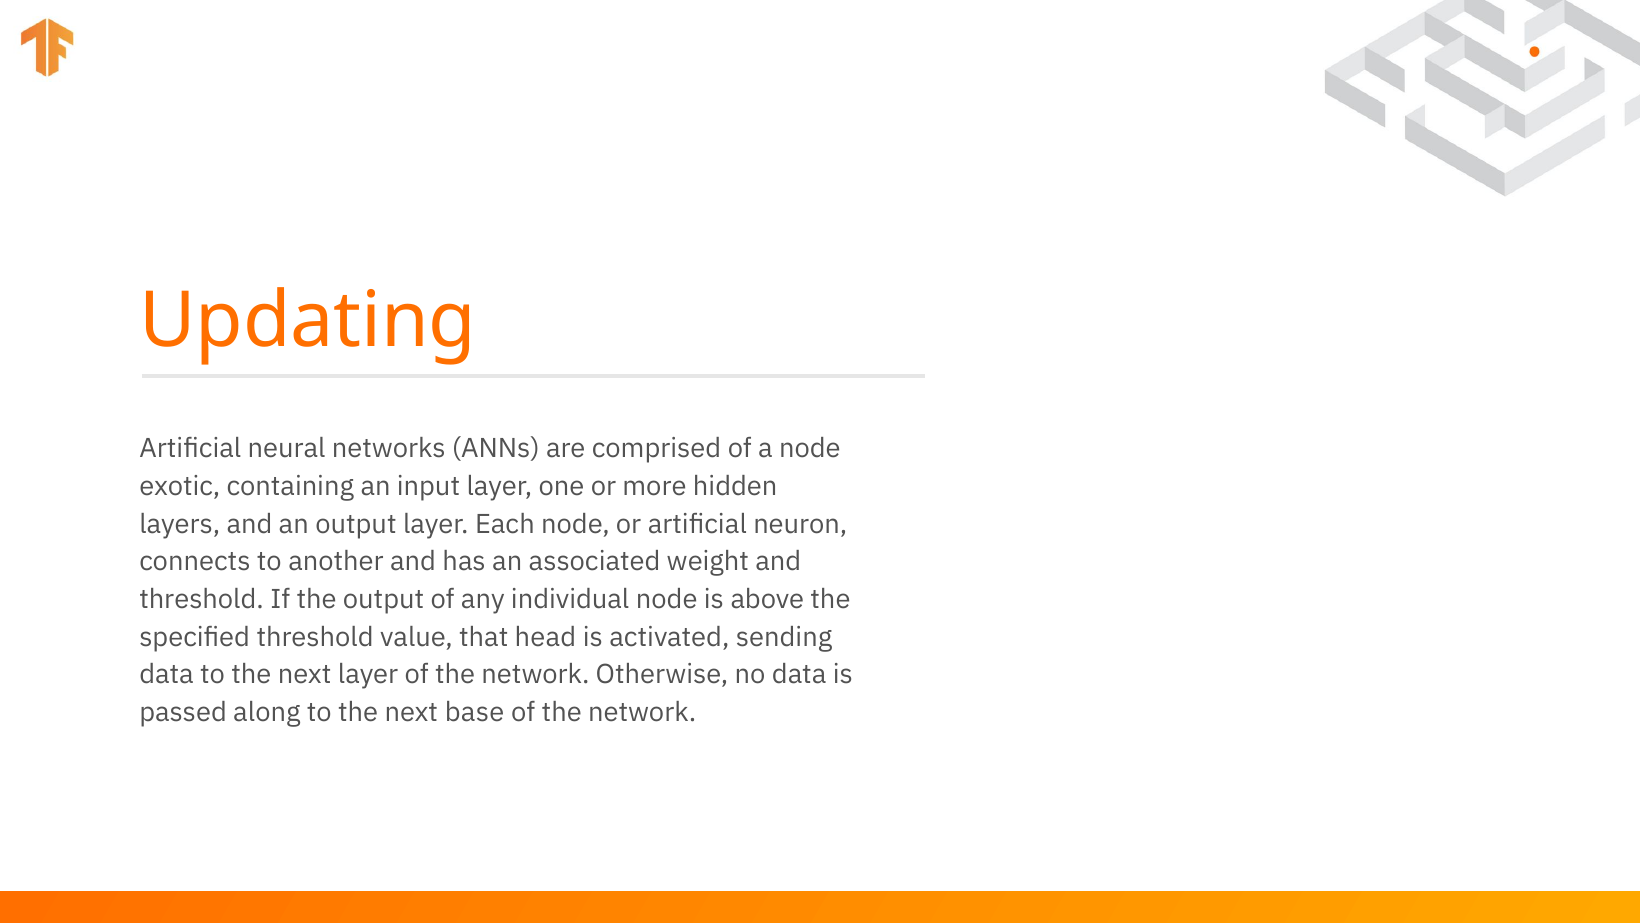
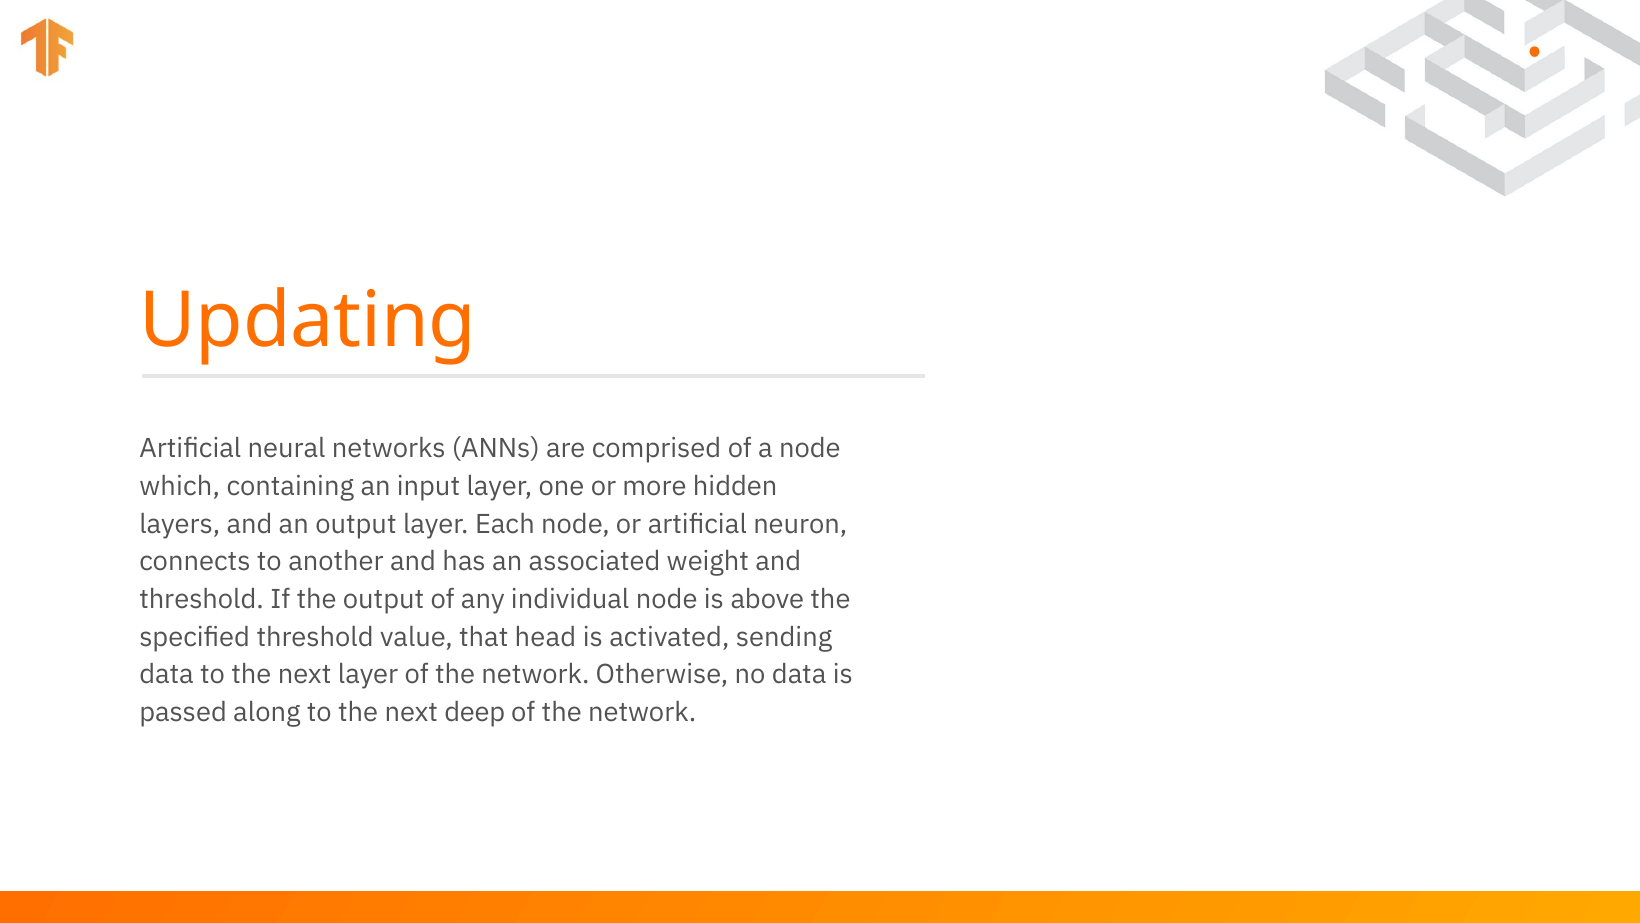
exotic: exotic -> which (180, 486)
base: base -> deep (475, 712)
